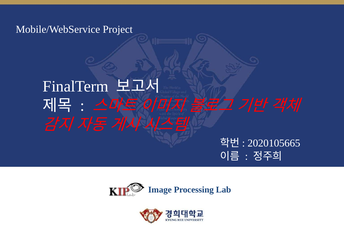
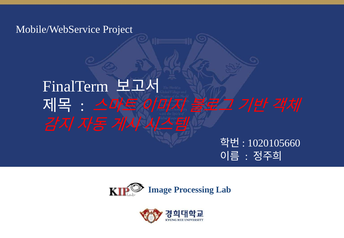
2020105665: 2020105665 -> 1020105660 (274, 143)
